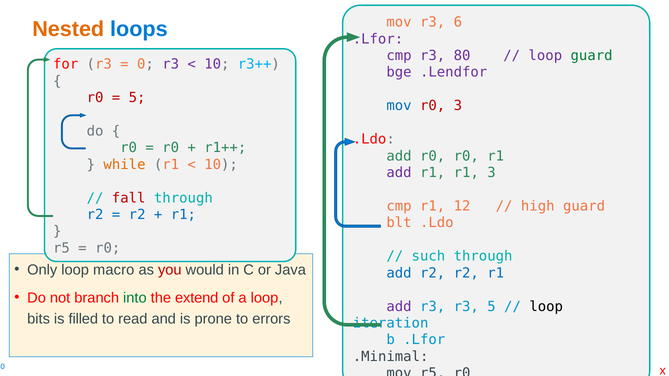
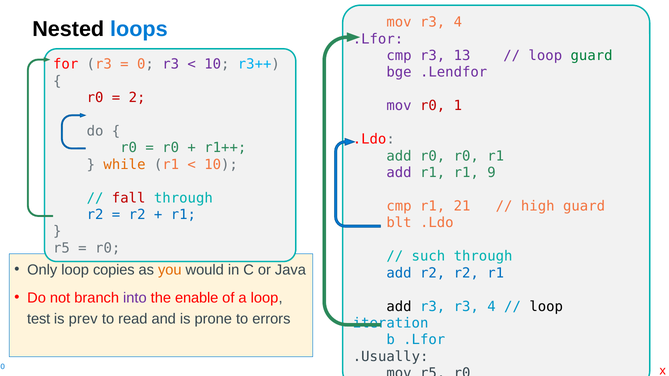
mov r3 6: 6 -> 4 (458, 22)
Nested colour: orange -> black (68, 29)
80: 80 -> 13 (462, 56)
5: 5 -> 2 (137, 98)
mov colour: blue -> purple (399, 106)
r0 3: 3 -> 1 (458, 106)
r1 3: 3 -> 9 (491, 173)
12: 12 -> 21 (462, 206)
macro: macro -> copies (114, 270)
you colour: red -> orange (170, 270)
into colour: green -> purple (135, 298)
extend: extend -> enable (197, 298)
add colour: purple -> black (399, 307)
r3 r3 5: 5 -> 4 (491, 307)
bits: bits -> test (39, 319)
filled: filled -> prev (83, 319)
.Minimal: .Minimal -> .Usually (391, 357)
